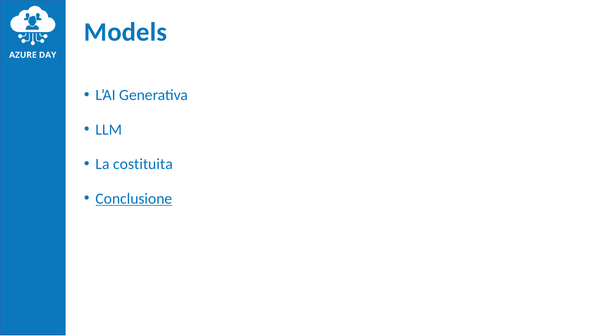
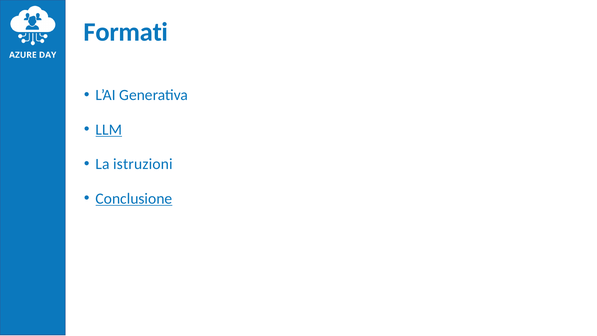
Models: Models -> Formati (126, 32)
LLM underline: none -> present (109, 130)
costituita: costituita -> istruzioni (143, 164)
